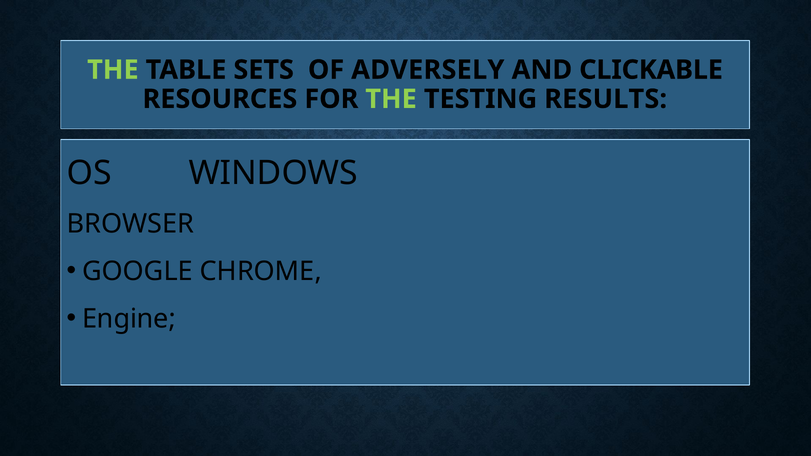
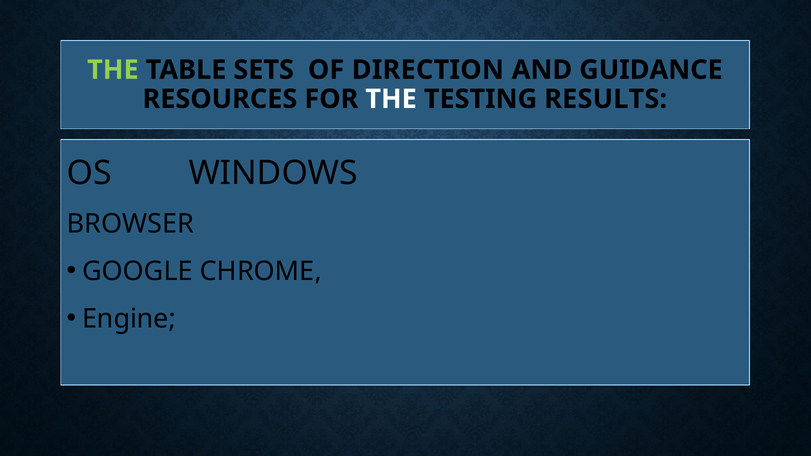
ADVERSELY: ADVERSELY -> DIRECTION (428, 70)
CLICKABLE: CLICKABLE -> GUIDANCE (651, 70)
THE colour: light green -> white (391, 99)
